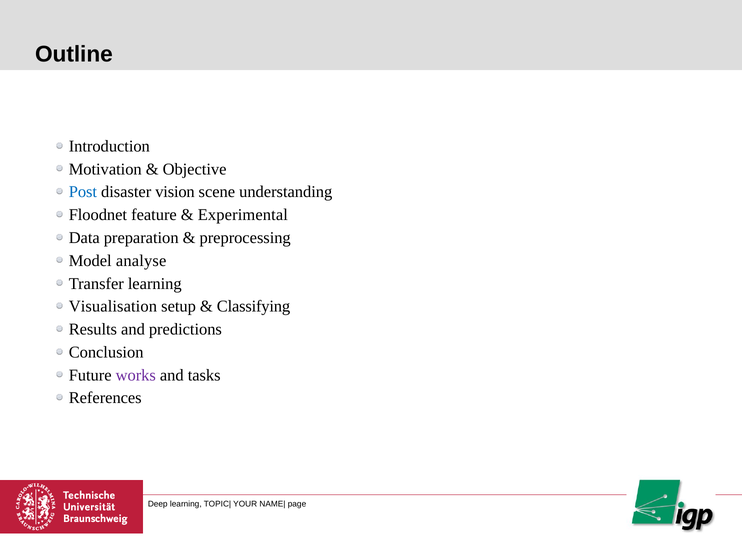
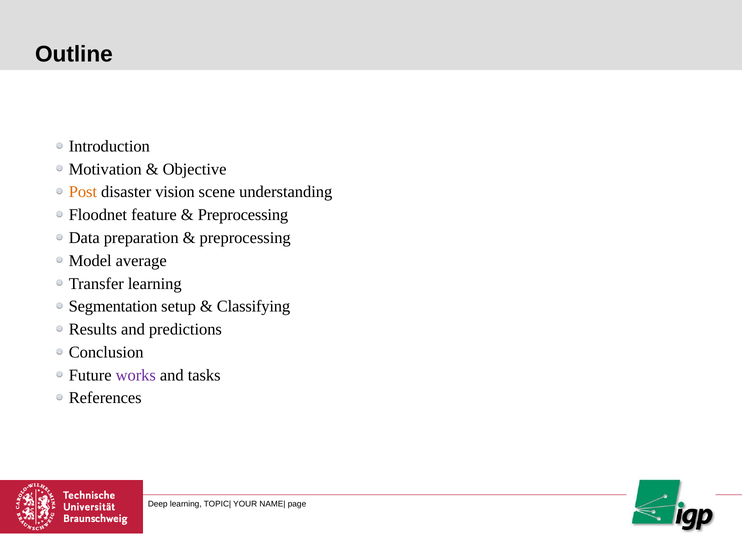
Post colour: blue -> orange (83, 192)
Experimental: Experimental -> Preprocessing (243, 215)
analyse: analyse -> average (141, 260)
Visualisation: Visualisation -> Segmentation (113, 306)
